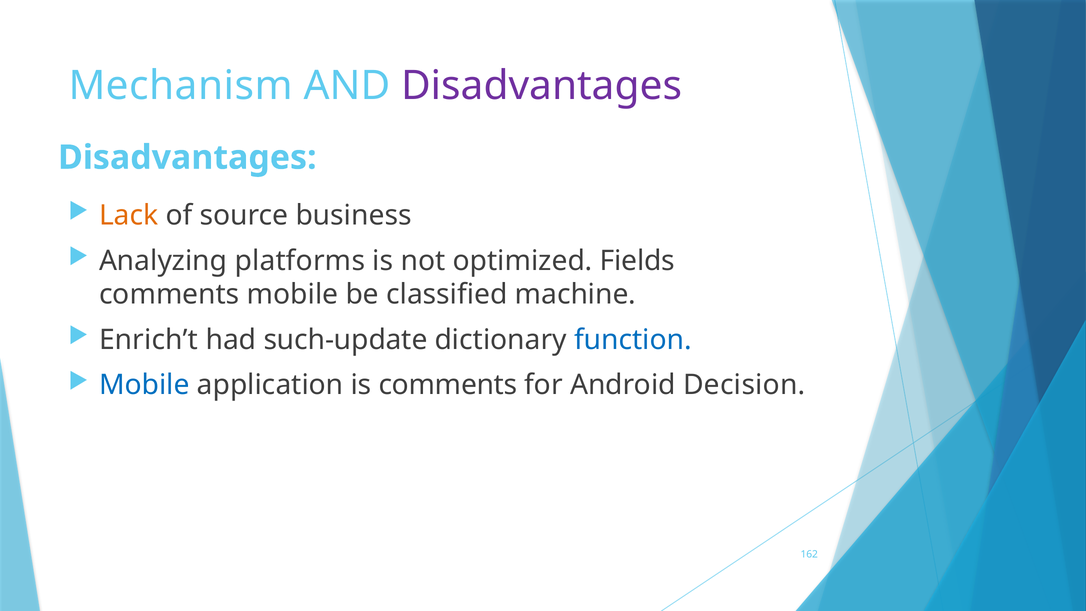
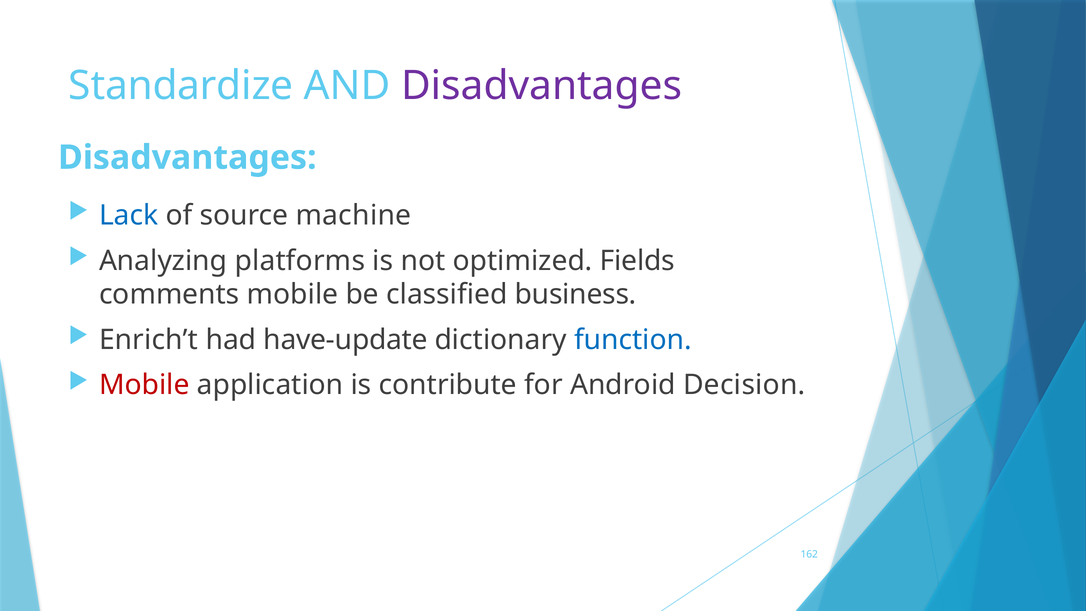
Mechanism: Mechanism -> Standardize (181, 86)
Lack colour: orange -> blue (129, 215)
business: business -> machine (353, 215)
machine: machine -> business (576, 295)
such-update: such-update -> have-update (346, 340)
Mobile colour: blue -> red (144, 385)
is comments: comments -> contribute (448, 385)
